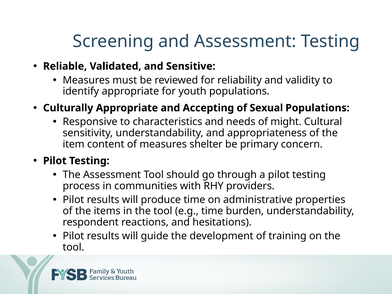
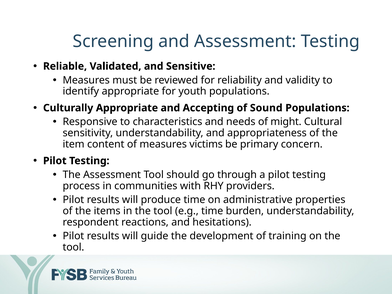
Sexual: Sexual -> Sound (266, 108)
shelter: shelter -> victims (206, 144)
